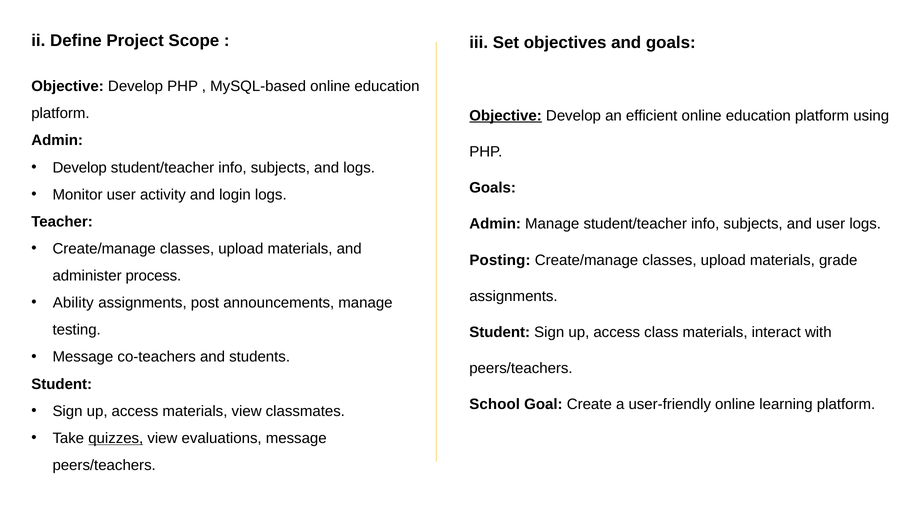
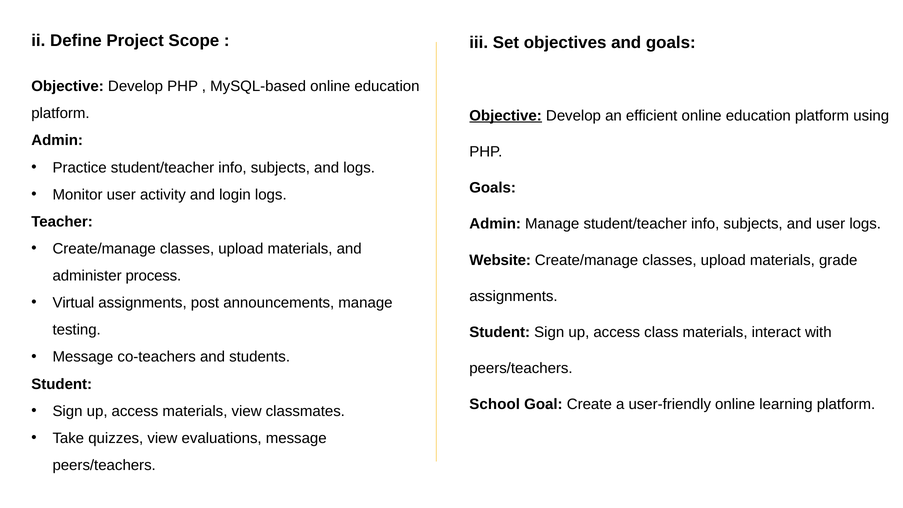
Develop: Develop -> Practice (80, 168)
Posting: Posting -> Website (500, 260)
Ability: Ability -> Virtual (73, 303)
quizzes underline: present -> none (116, 438)
